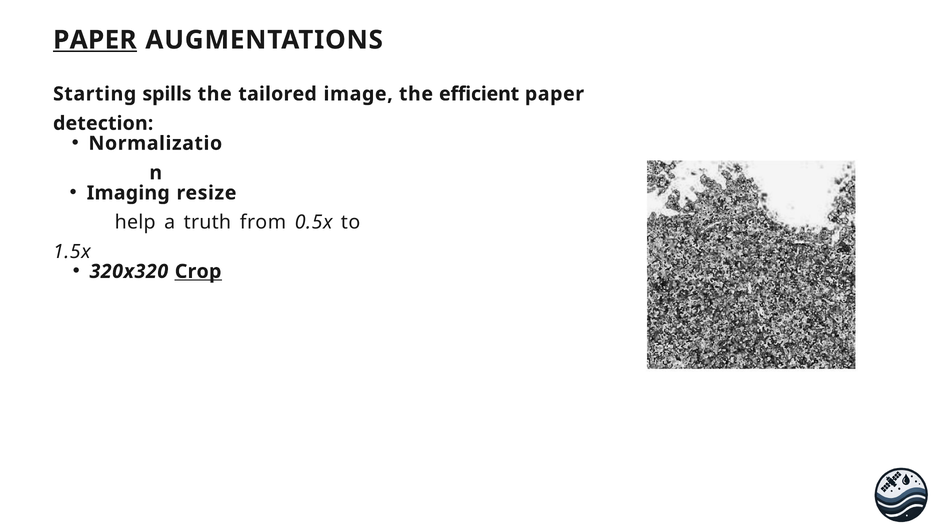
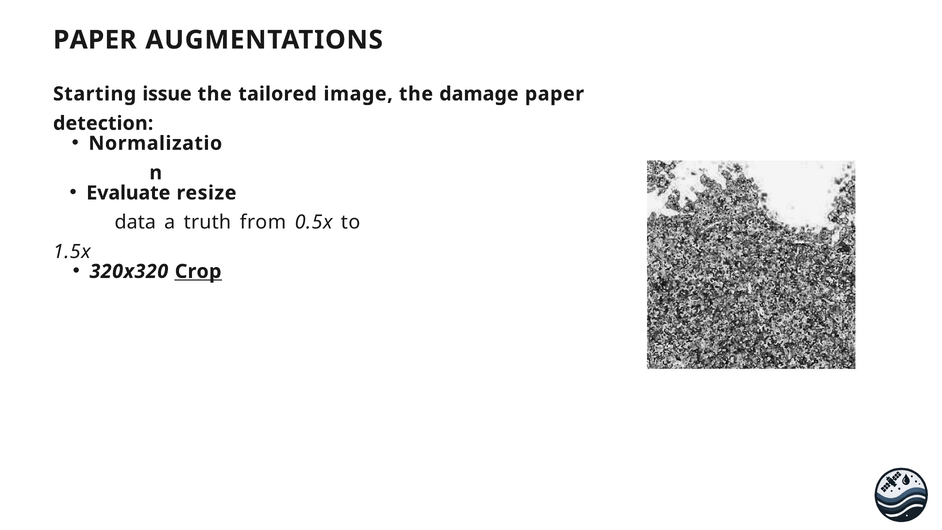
PAPER underline: present -> none (95, 40)
spills: spills -> issue (167, 94)
efficient: efficient -> damage (479, 94)
Imaging: Imaging -> Evaluate (128, 193)
help: help -> data (135, 222)
